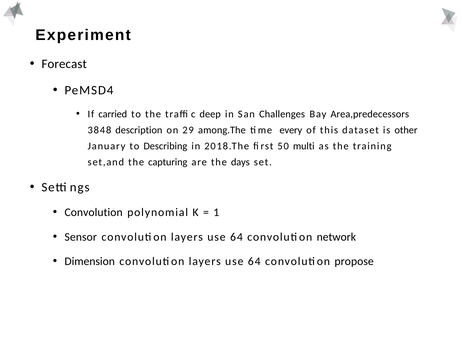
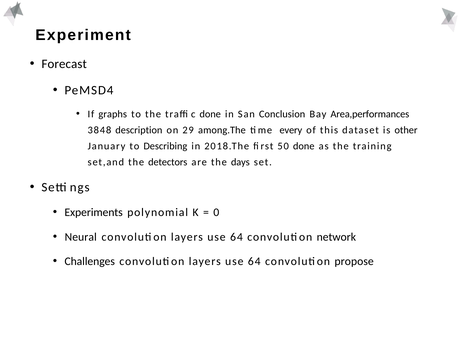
carried: carried -> graphs (113, 114)
deep: deep -> done (210, 114)
Challenges: Challenges -> Conclusion (282, 114)
Area,predecessors: Area,predecessors -> Area,performances (370, 114)
50 multi: multi -> done (304, 146)
capturing: capturing -> detectors (168, 162)
Convolution: Convolution -> Experiments (94, 212)
1: 1 -> 0 (216, 212)
Sensor: Sensor -> Neural (81, 237)
Dimension: Dimension -> Challenges (90, 261)
